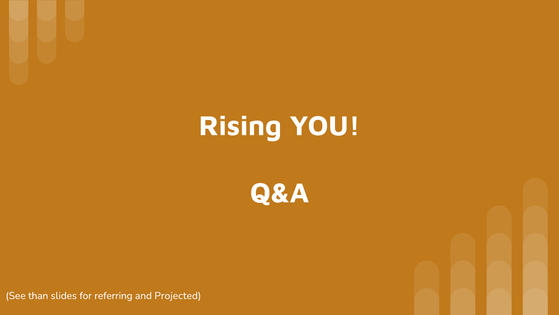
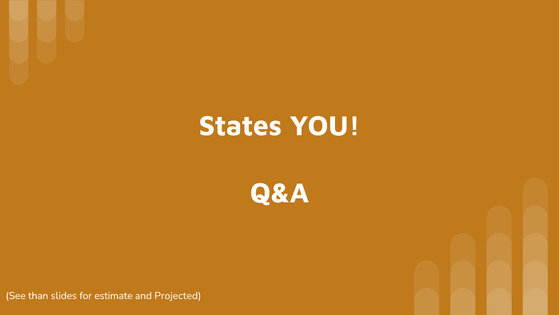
Rising: Rising -> States (240, 126)
referring: referring -> estimate (113, 295)
